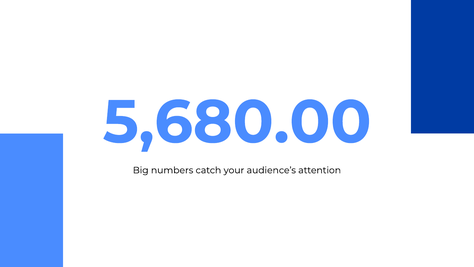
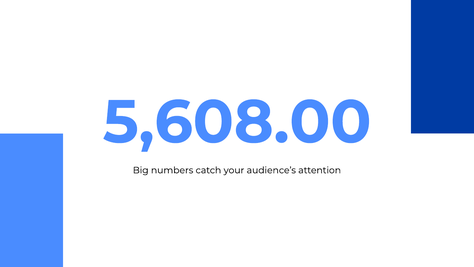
5,680.00: 5,680.00 -> 5,608.00 (237, 122)
